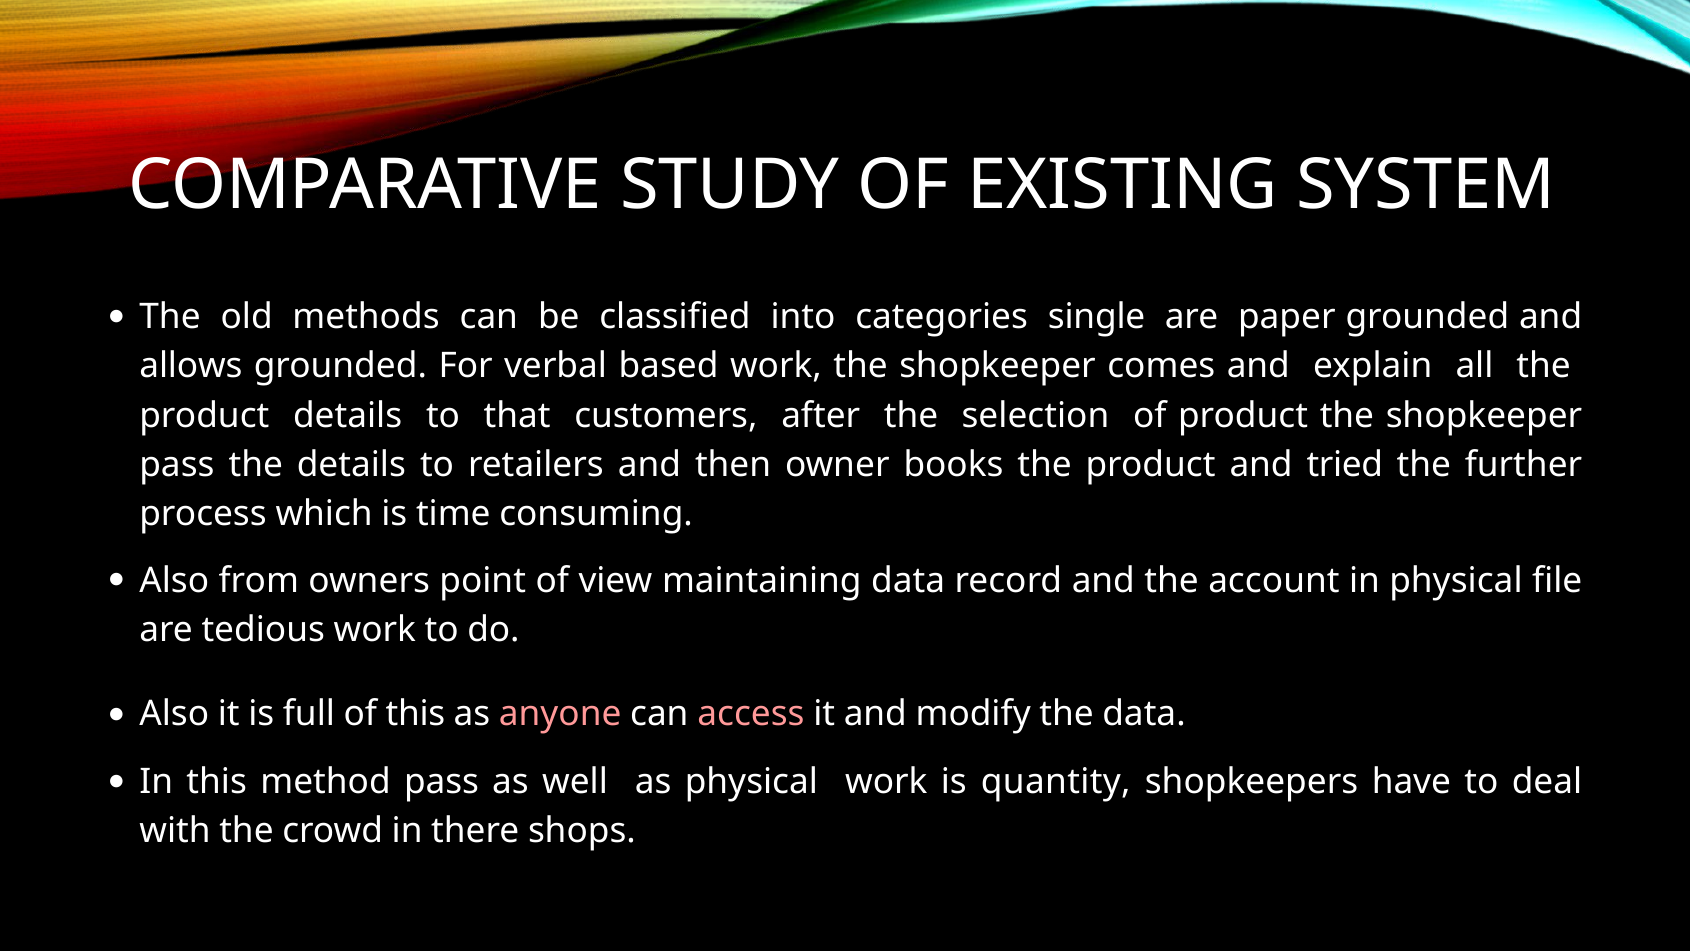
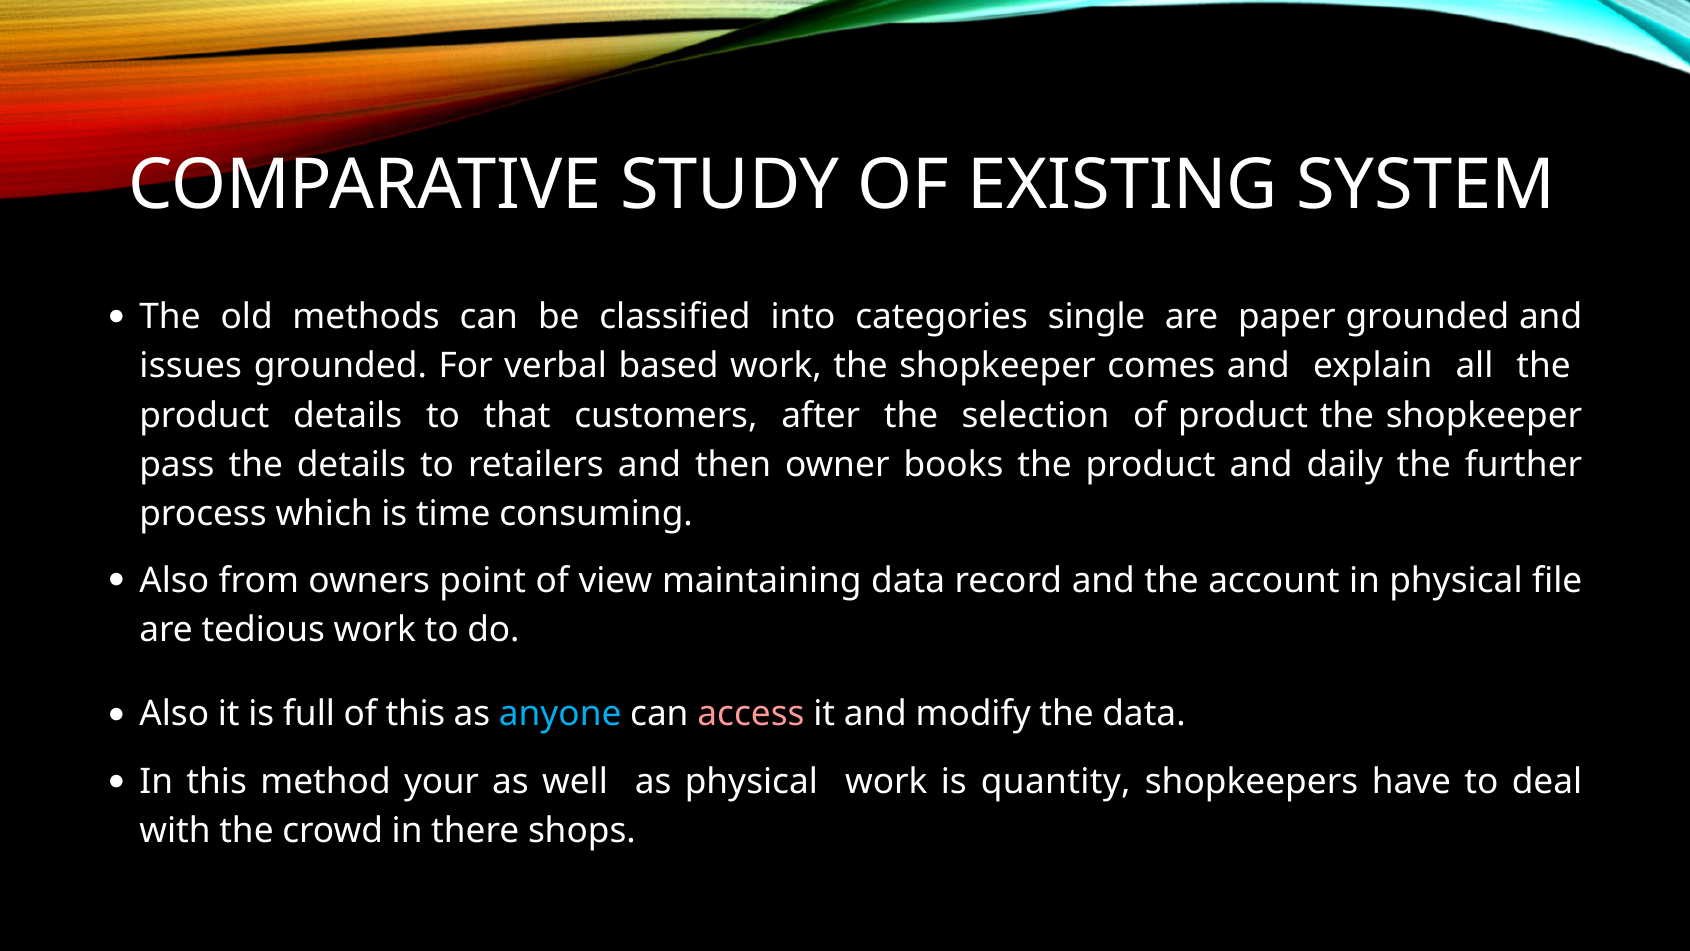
allows: allows -> issues (191, 366)
tried: tried -> daily (1345, 465)
anyone colour: pink -> light blue (560, 714)
method pass: pass -> your (442, 781)
